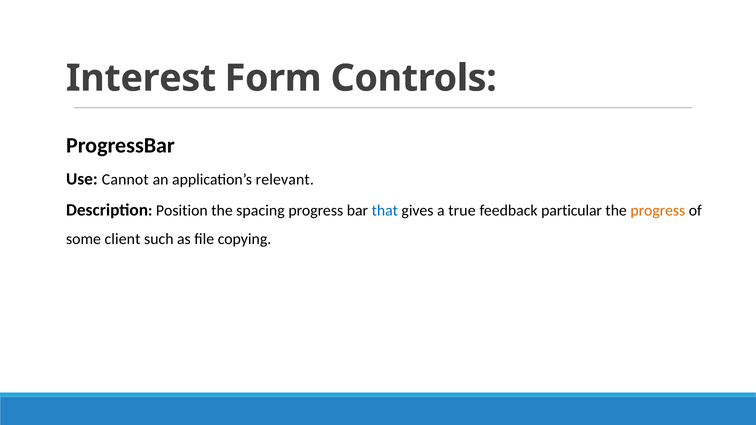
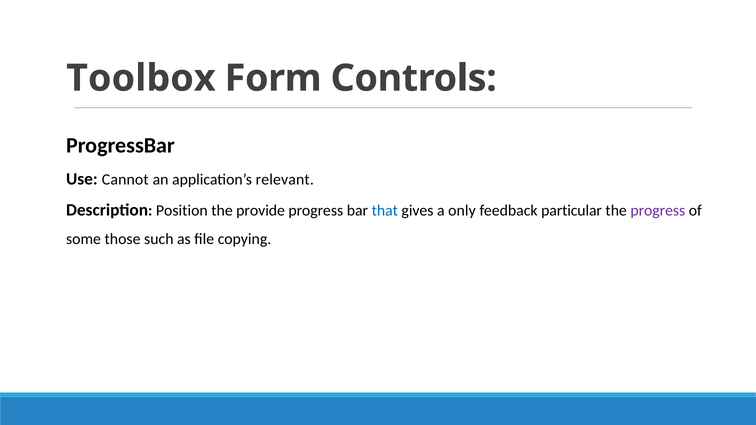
Interest: Interest -> Toolbox (141, 78)
spacing: spacing -> provide (261, 211)
true: true -> only (462, 211)
progress colour: orange -> purple (658, 211)
client: client -> those (123, 239)
